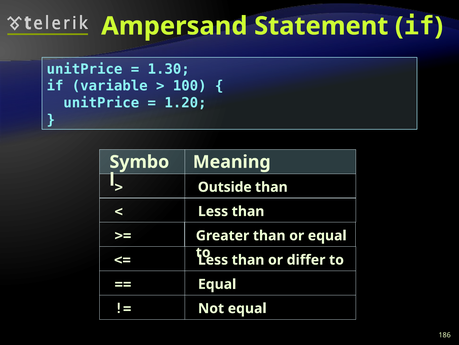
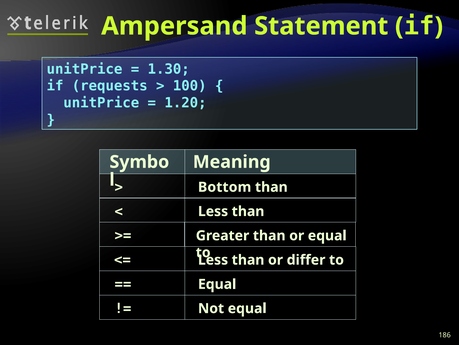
variable: variable -> requests (110, 86)
Outside: Outside -> Bottom (225, 187)
